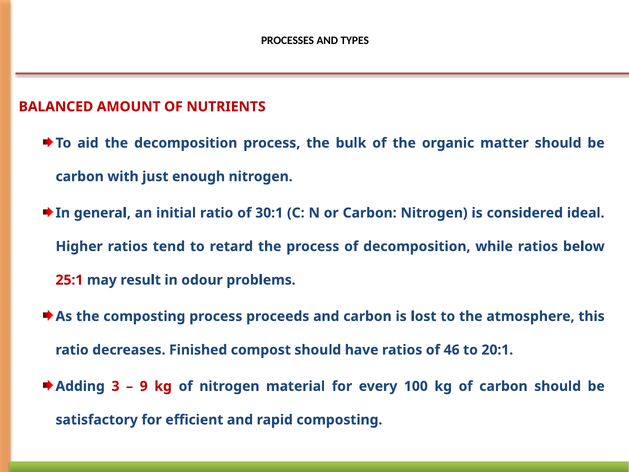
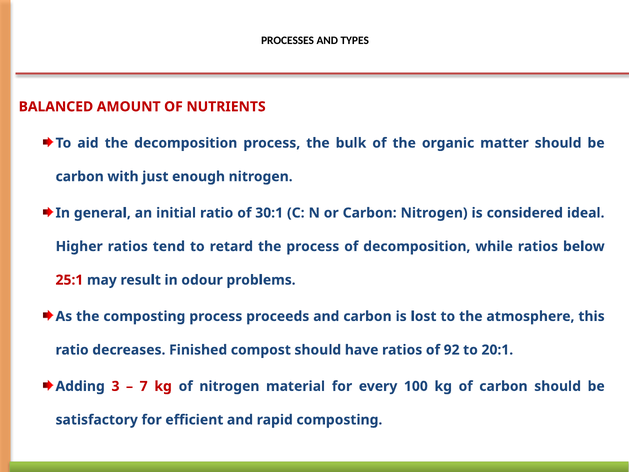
46: 46 -> 92 (452, 350)
9: 9 -> 7 (144, 386)
